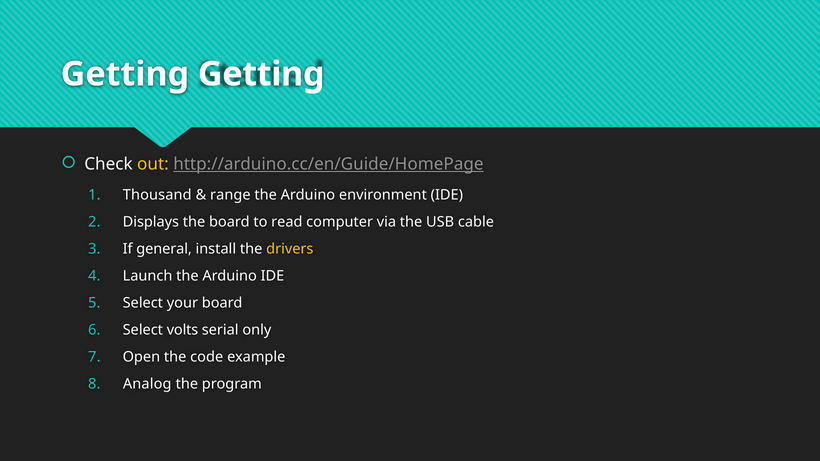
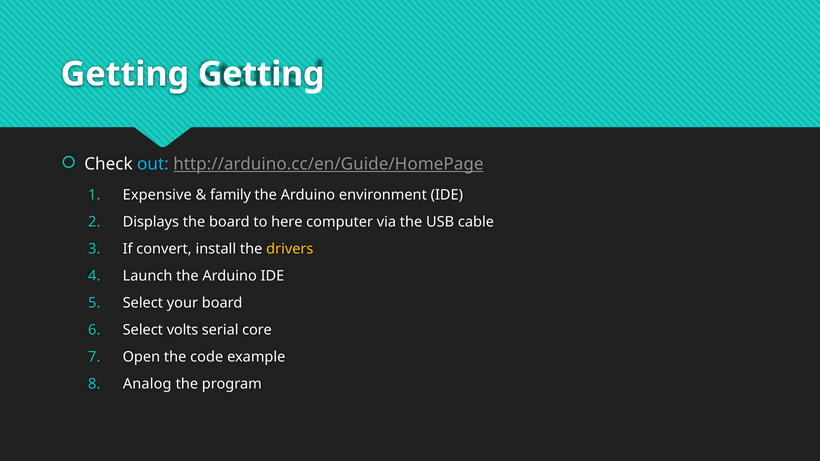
out colour: yellow -> light blue (153, 164)
Thousand: Thousand -> Expensive (157, 195)
range: range -> family (230, 195)
read: read -> here (287, 222)
general: general -> convert (164, 249)
only: only -> core (257, 330)
